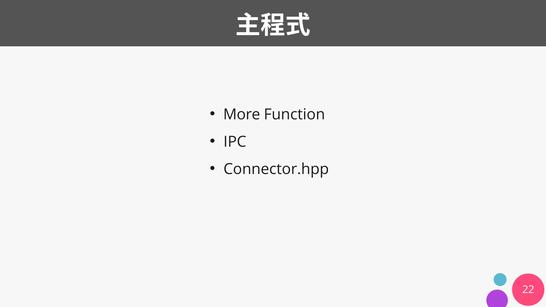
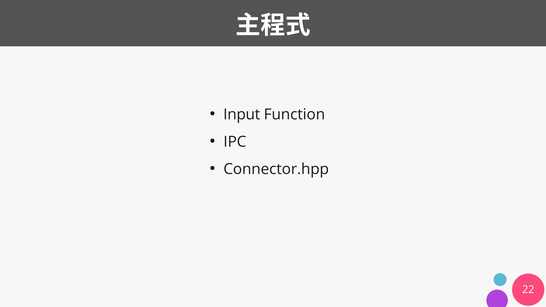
More: More -> Input (242, 115)
